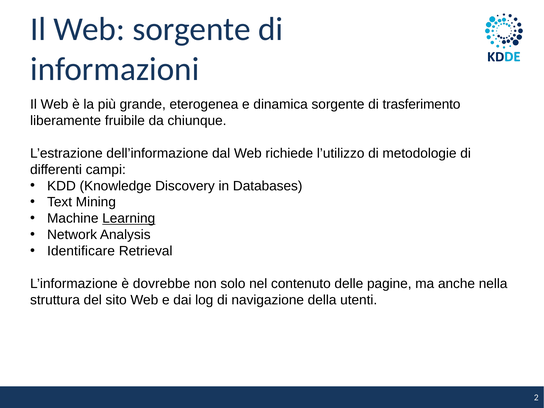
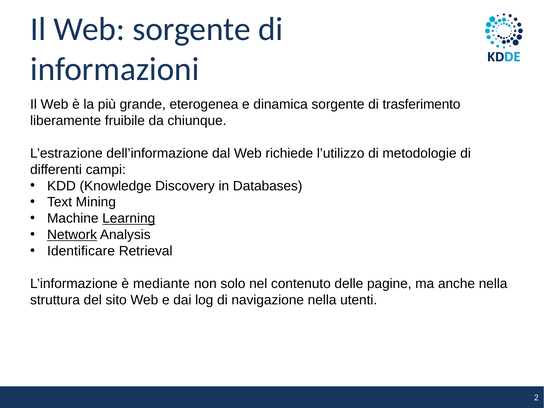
Network underline: none -> present (72, 235)
dovrebbe: dovrebbe -> mediante (162, 284)
navigazione della: della -> nella (322, 300)
